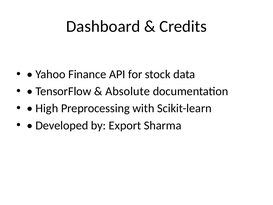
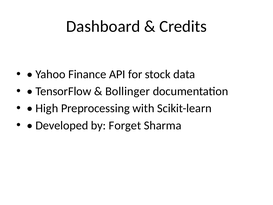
Absolute: Absolute -> Bollinger (128, 91)
Export: Export -> Forget (125, 125)
